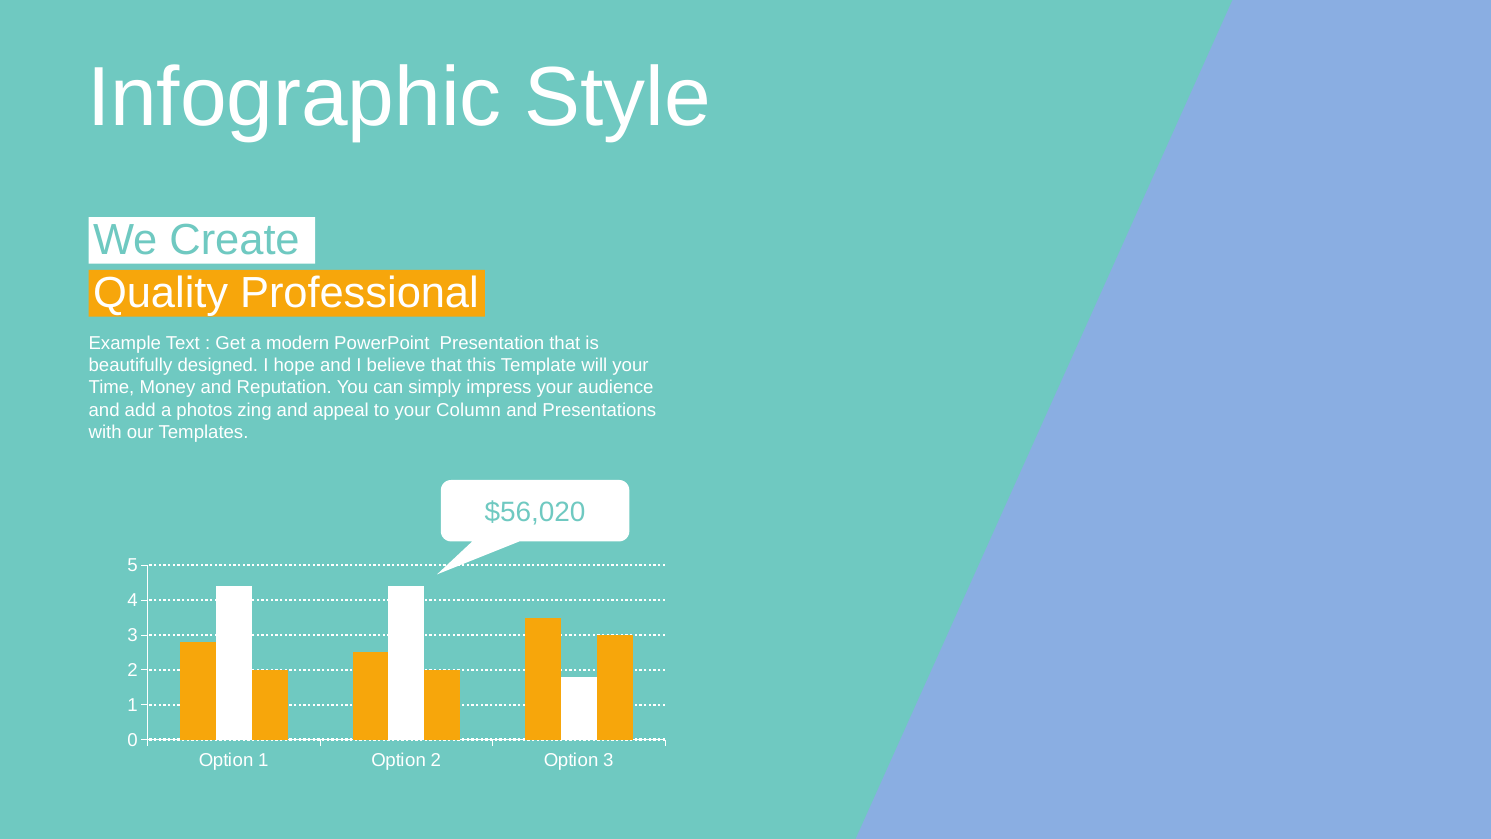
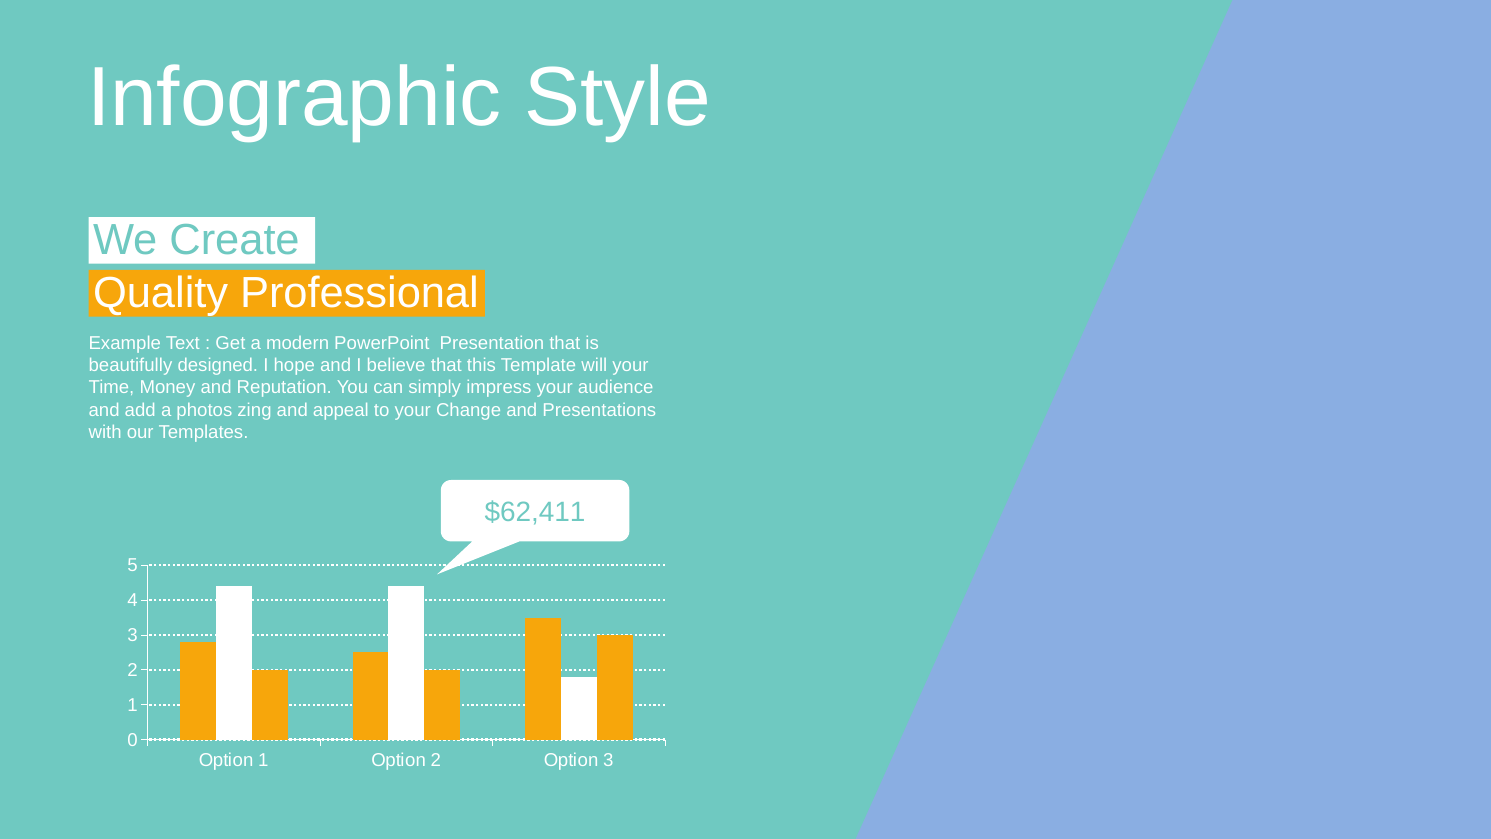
Column: Column -> Change (469, 410)
$56,020: $56,020 -> $62,411 (535, 512)
